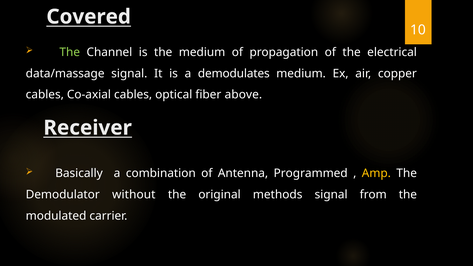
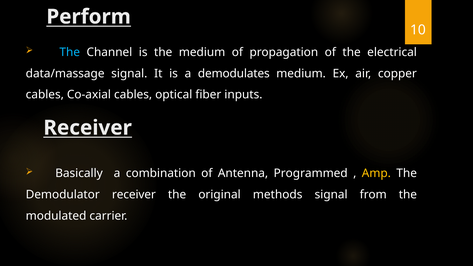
Covered: Covered -> Perform (89, 17)
The colour: light green -> light blue (70, 52)
above: above -> inputs (243, 95)
Demodulator without: without -> receiver (134, 195)
